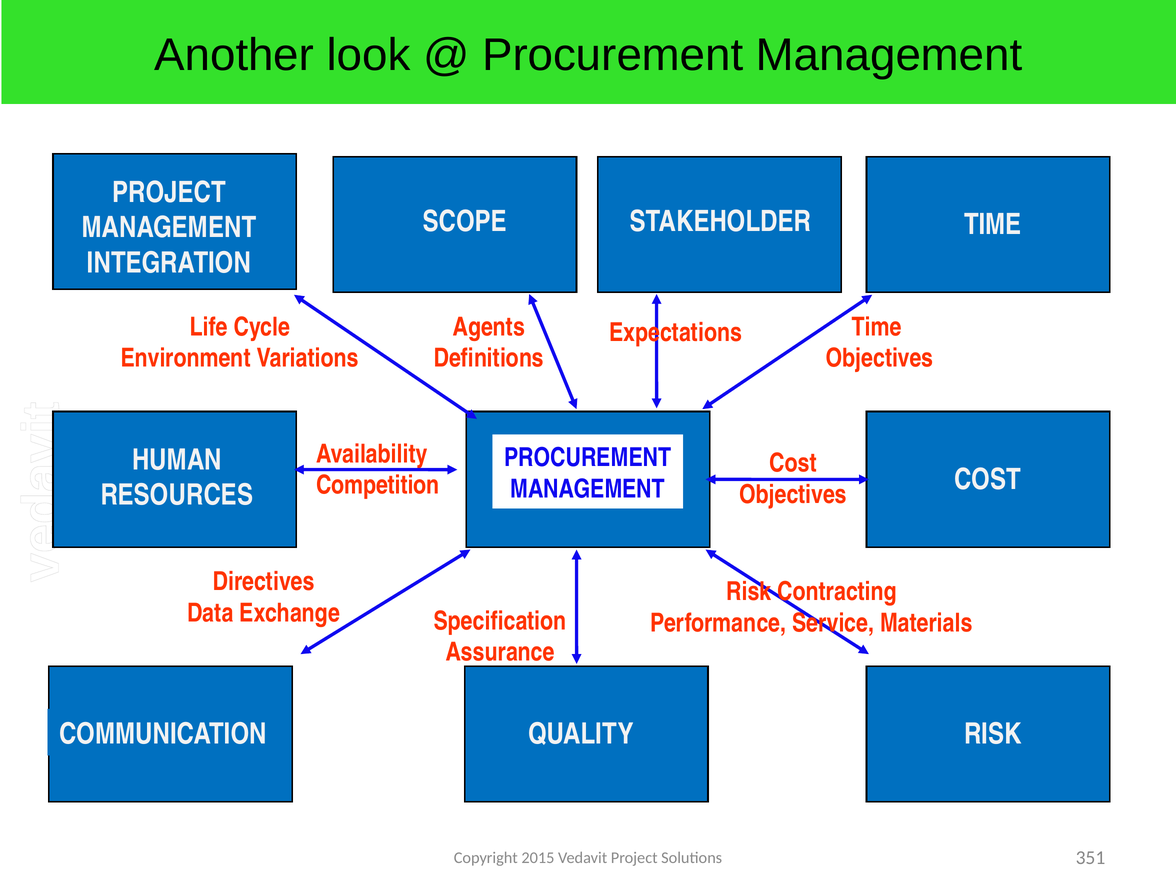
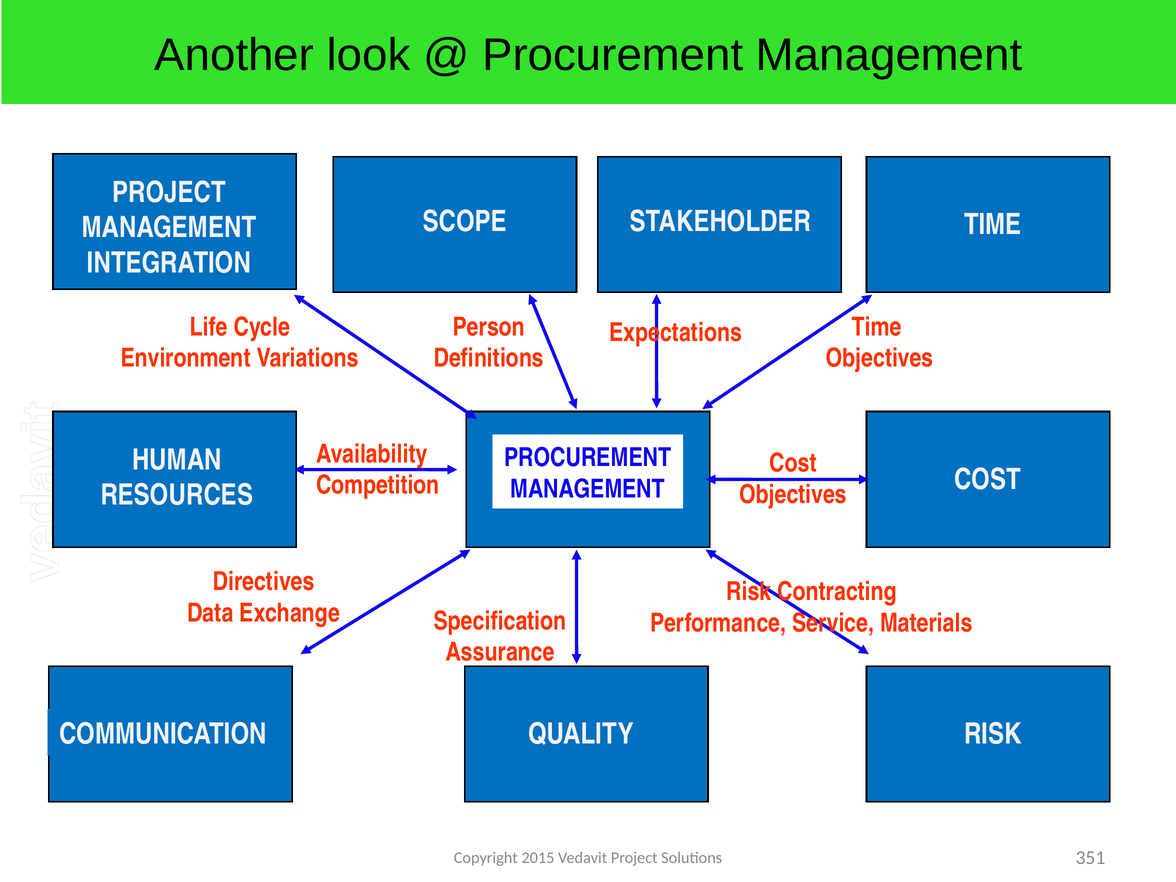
Agents: Agents -> Person (489, 327)
